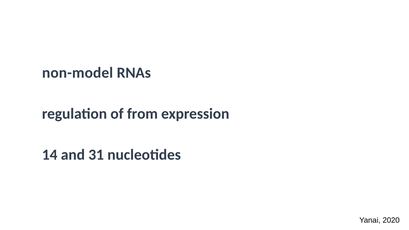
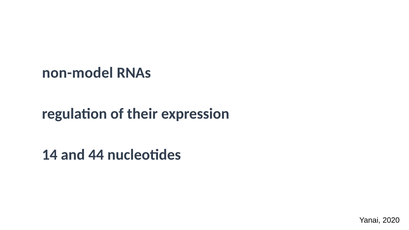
from: from -> their (142, 114)
31: 31 -> 44 (96, 155)
